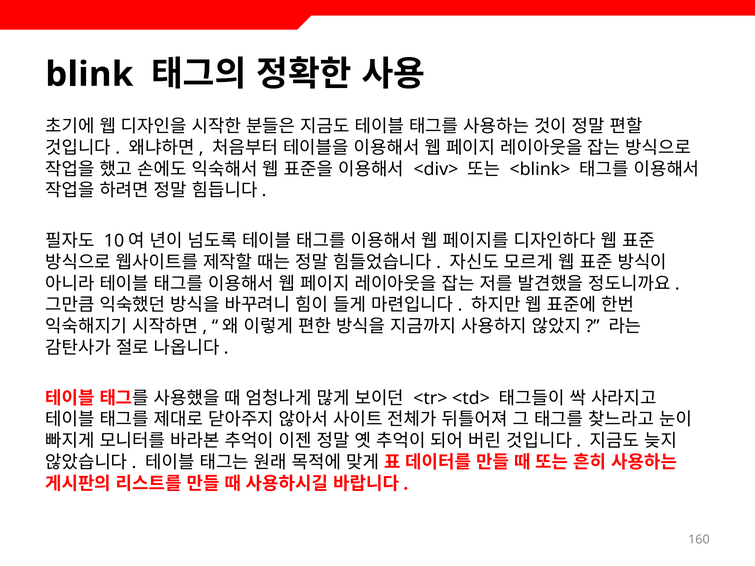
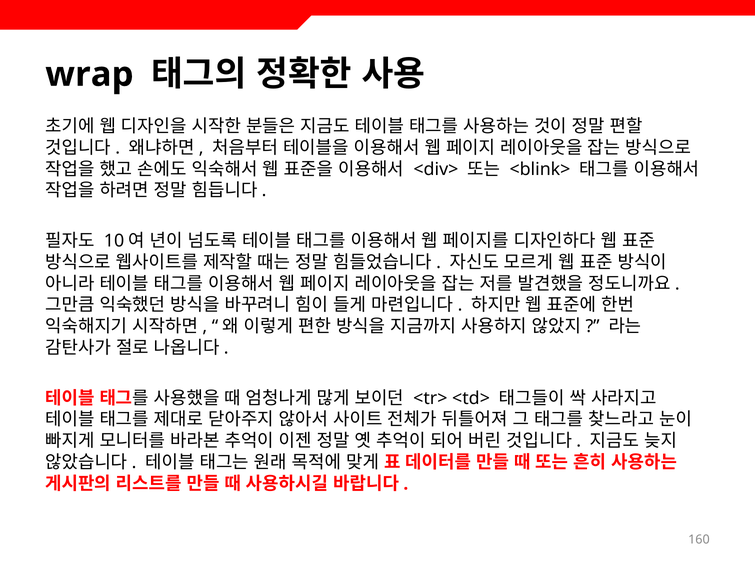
blink: blink -> wrap (89, 74)
